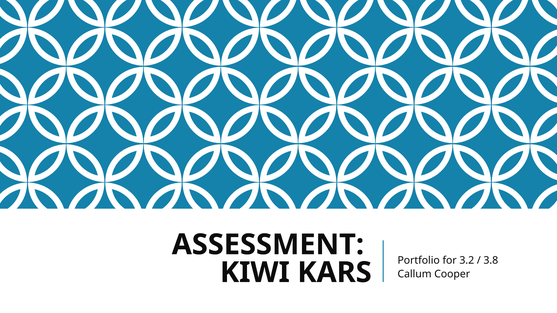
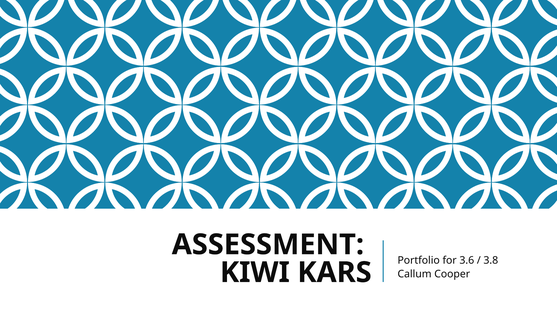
3.2: 3.2 -> 3.6 (467, 261)
